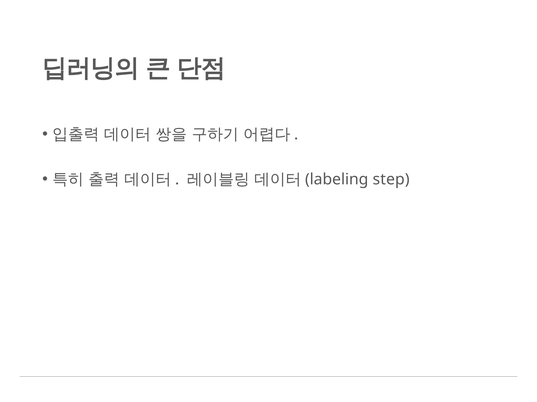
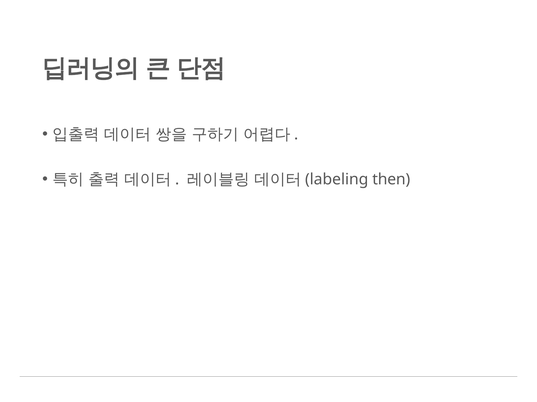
step: step -> then (391, 180)
